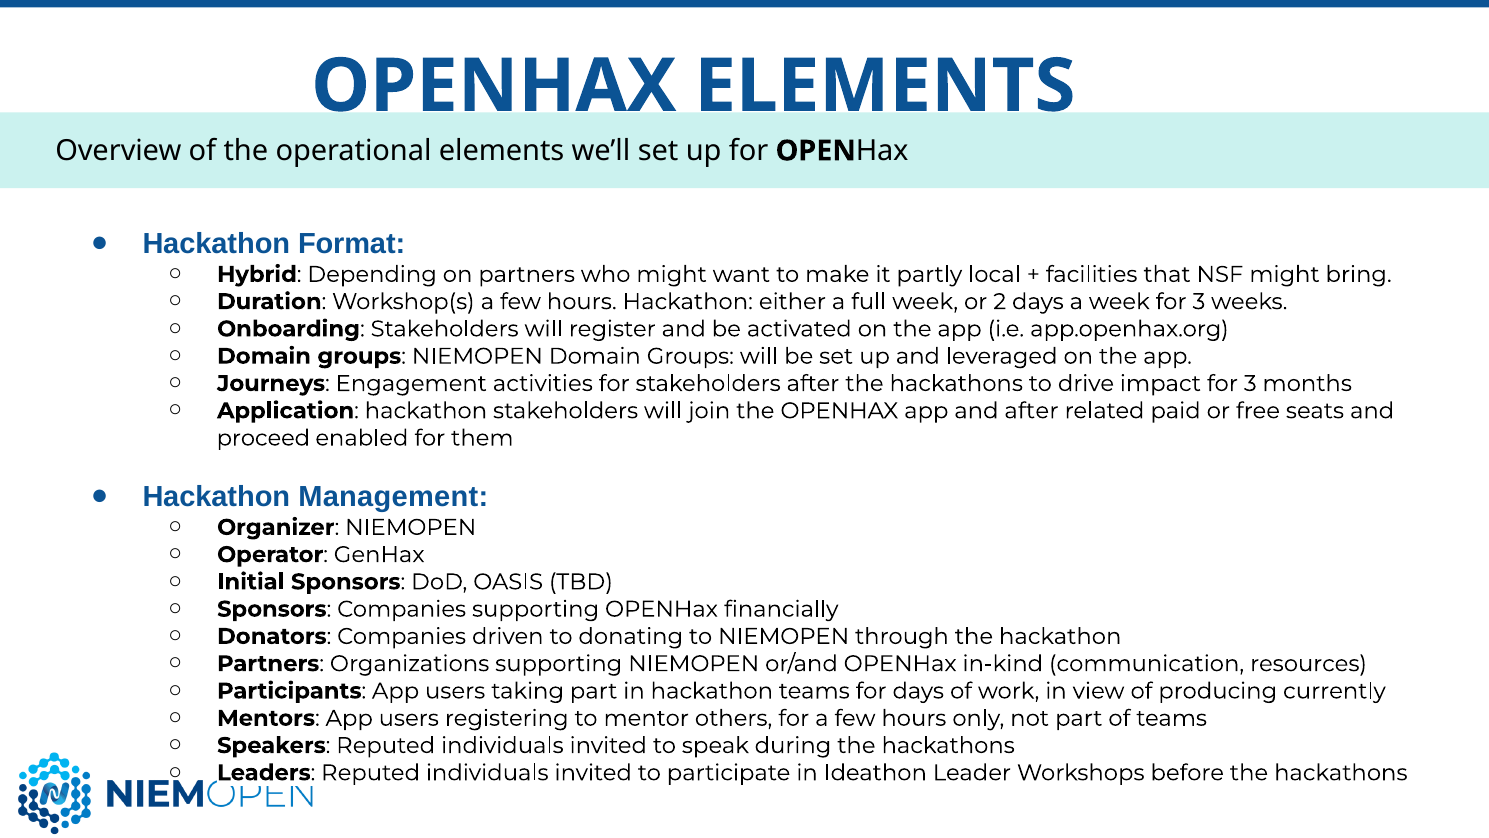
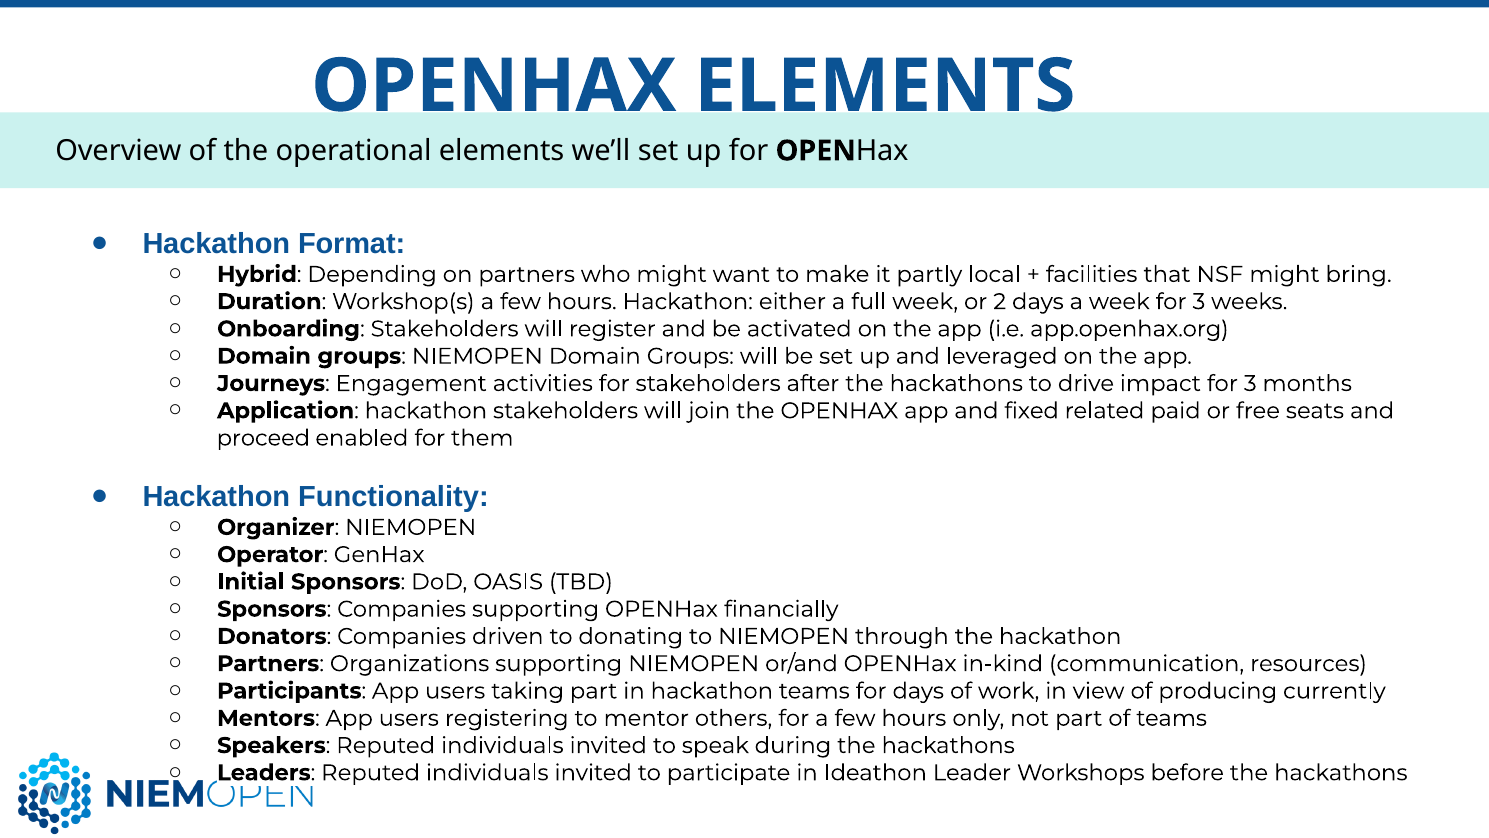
and after: after -> fixed (1032, 411)
Management: Management -> Functionality (393, 496)
